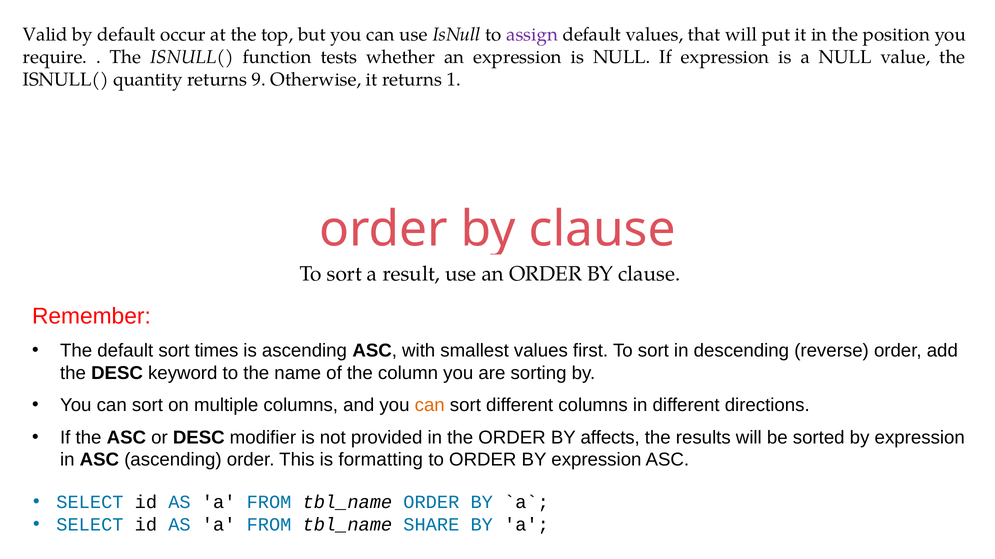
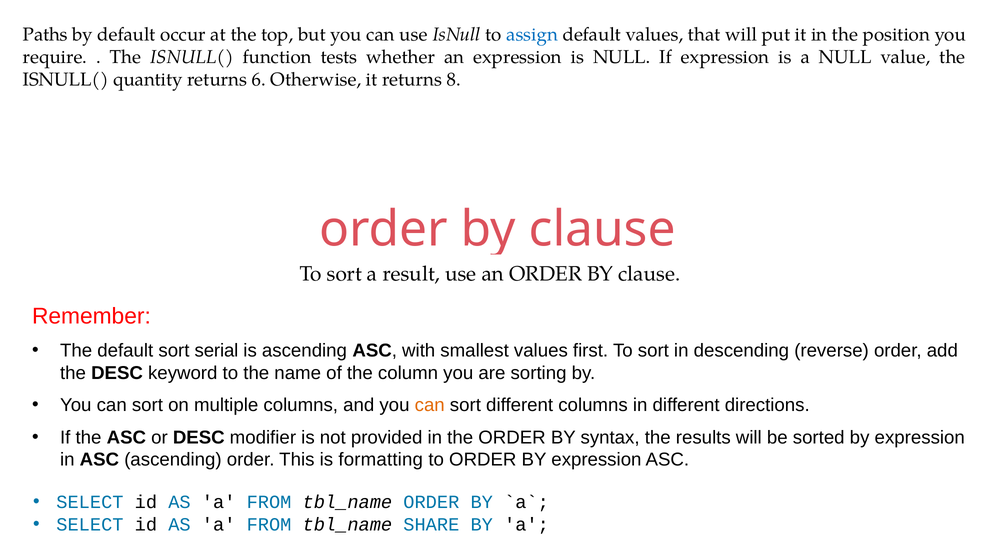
Valid: Valid -> Paths (45, 35)
assign colour: purple -> blue (532, 35)
9: 9 -> 6 (259, 80)
1: 1 -> 8 (454, 80)
times: times -> serial (216, 351)
affects: affects -> syntax (610, 438)
